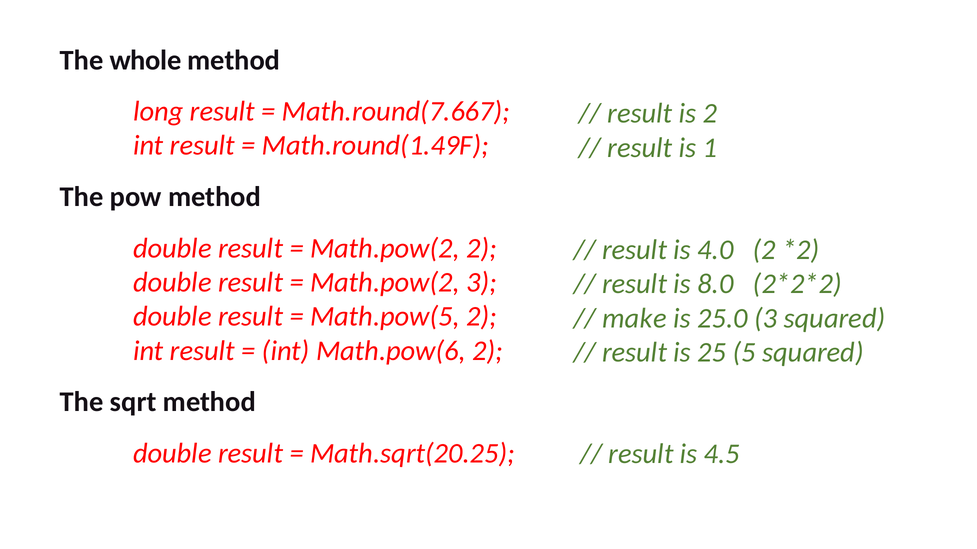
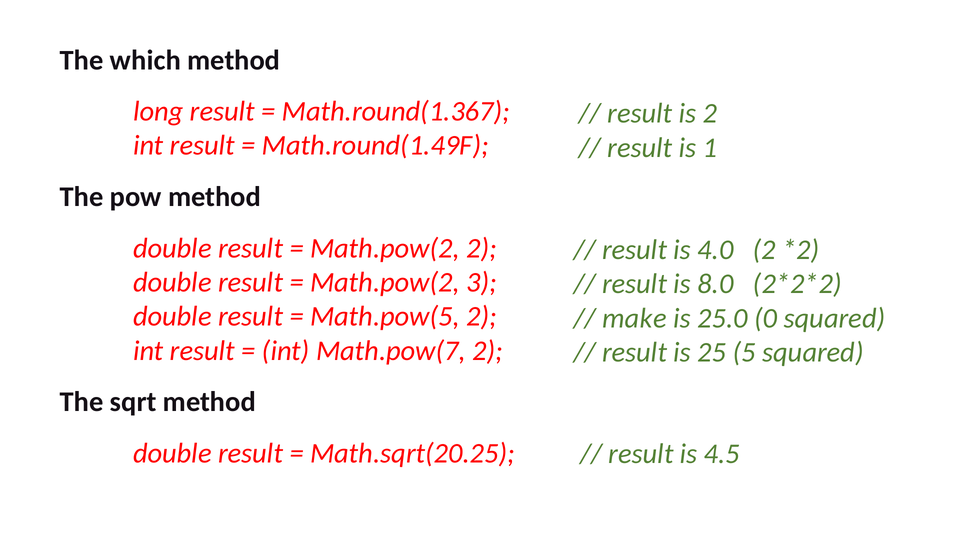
whole: whole -> which (145, 60)
Math.round(7.667: Math.round(7.667 -> Math.round(1.367 (396, 112)
25.0 3: 3 -> 0 (766, 318)
Math.pow(6: Math.pow(6 -> Math.pow(7 (391, 351)
